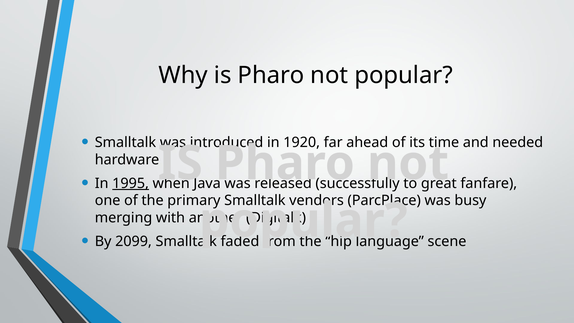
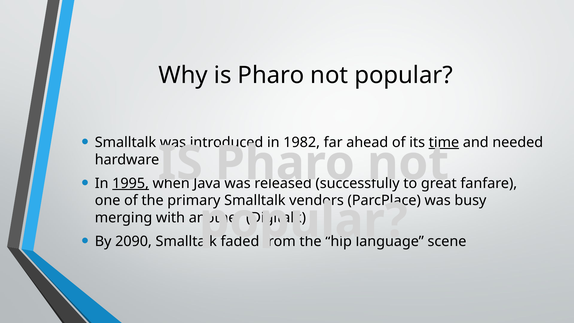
1920: 1920 -> 1982 (302, 142)
time underline: none -> present (444, 142)
2099: 2099 -> 2090 (133, 241)
